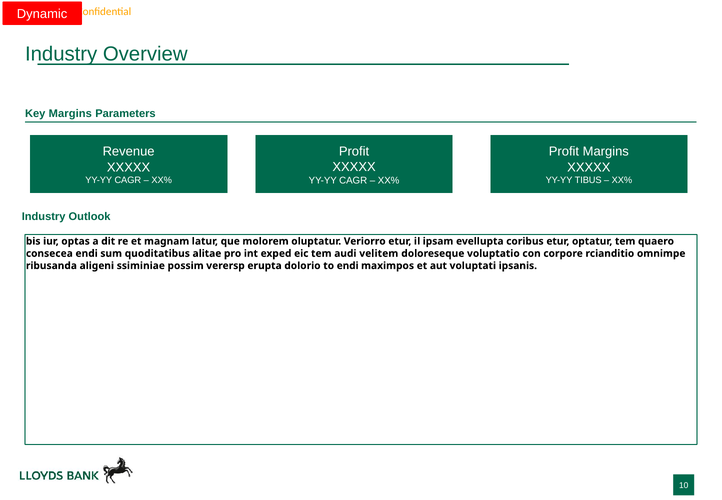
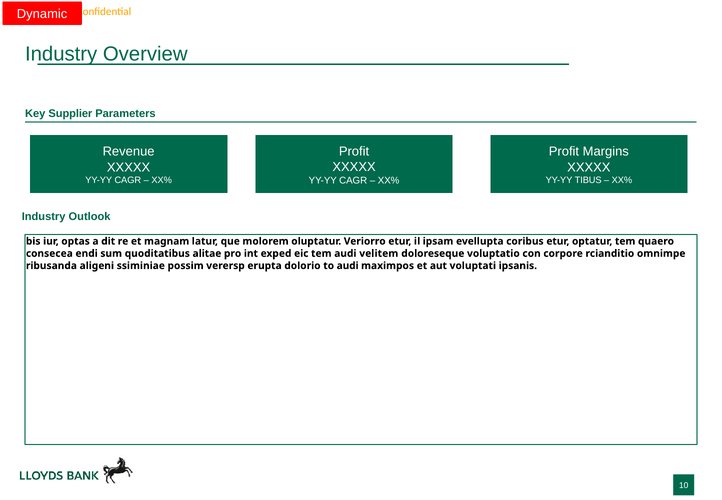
Key Margins: Margins -> Supplier (70, 114)
to endi: endi -> audi (348, 266)
